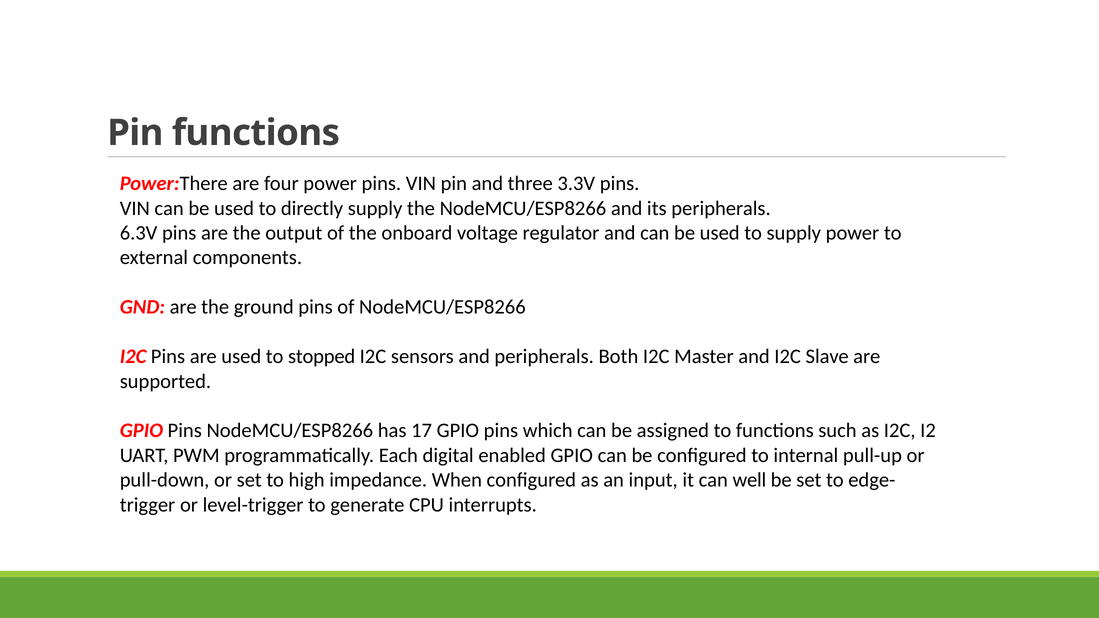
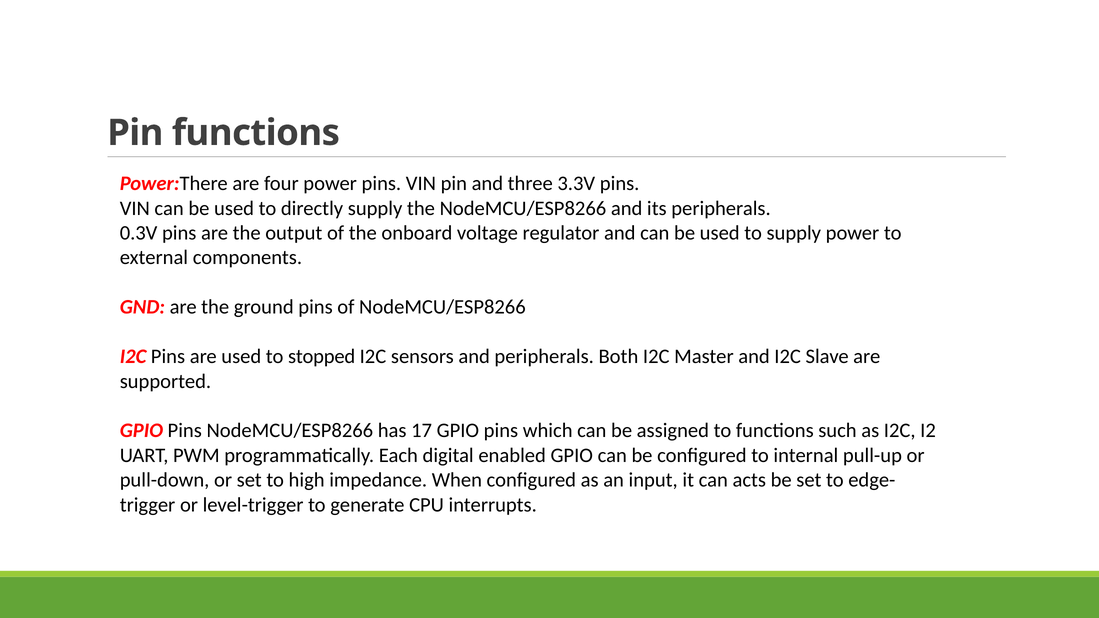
6.3V: 6.3V -> 0.3V (139, 233)
well: well -> acts (749, 480)
